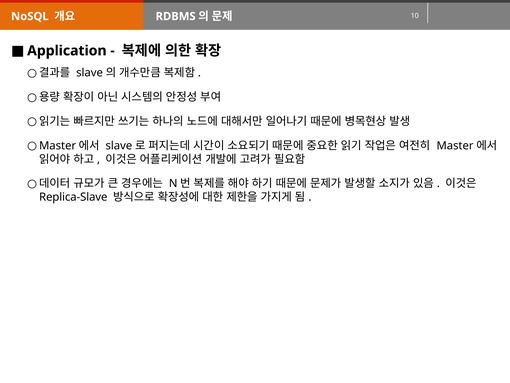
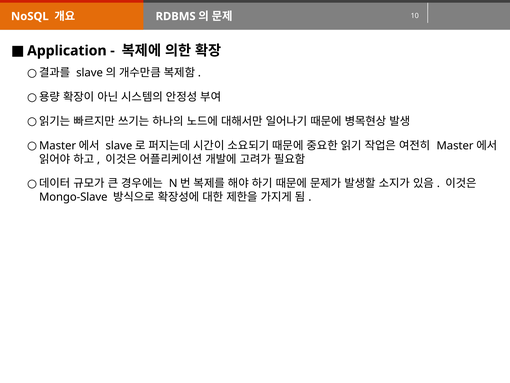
Replica-Slave: Replica-Slave -> Mongo-Slave (73, 197)
